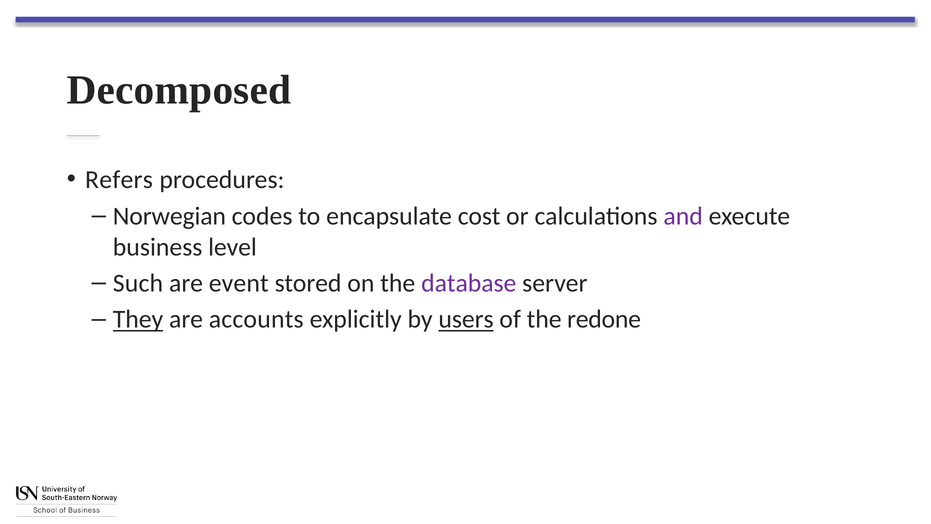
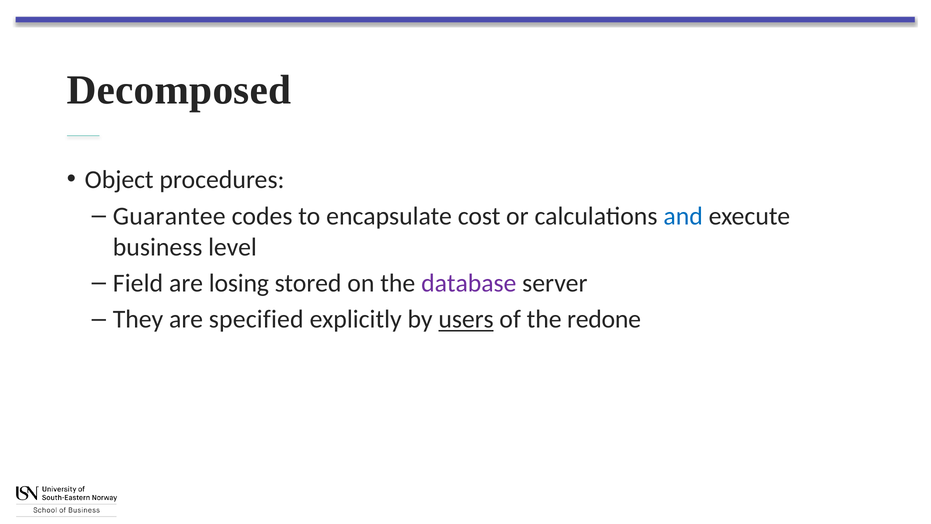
Refers: Refers -> Object (119, 180)
Norwegian: Norwegian -> Guarantee (169, 216)
and colour: purple -> blue (683, 216)
Such: Such -> Field (138, 283)
event: event -> losing (239, 283)
They underline: present -> none (138, 319)
accounts: accounts -> specified (256, 319)
